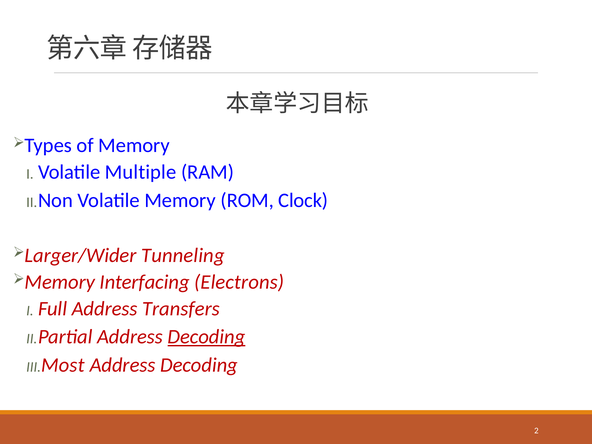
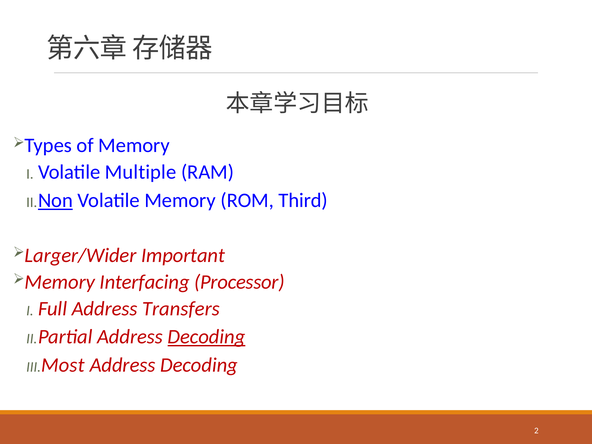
Non underline: none -> present (55, 200)
Clock: Clock -> Third (303, 200)
Tunneling: Tunneling -> Important (183, 255)
Electrons: Electrons -> Processor (239, 282)
